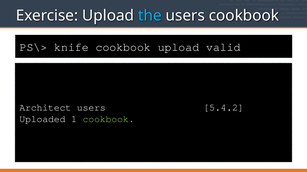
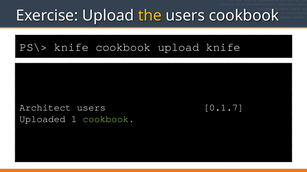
the colour: light blue -> yellow (150, 16)
upload valid: valid -> knife (223, 47)
5.4.2: 5.4.2 -> 0.1.7 (224, 108)
